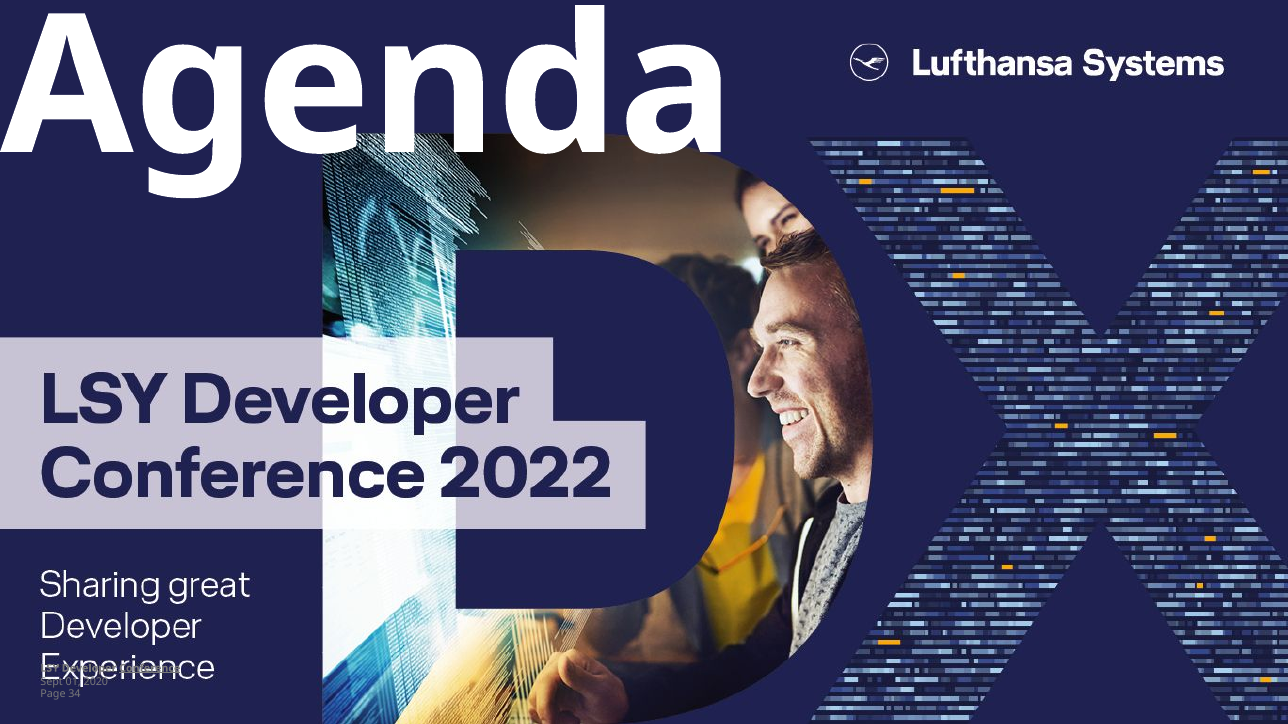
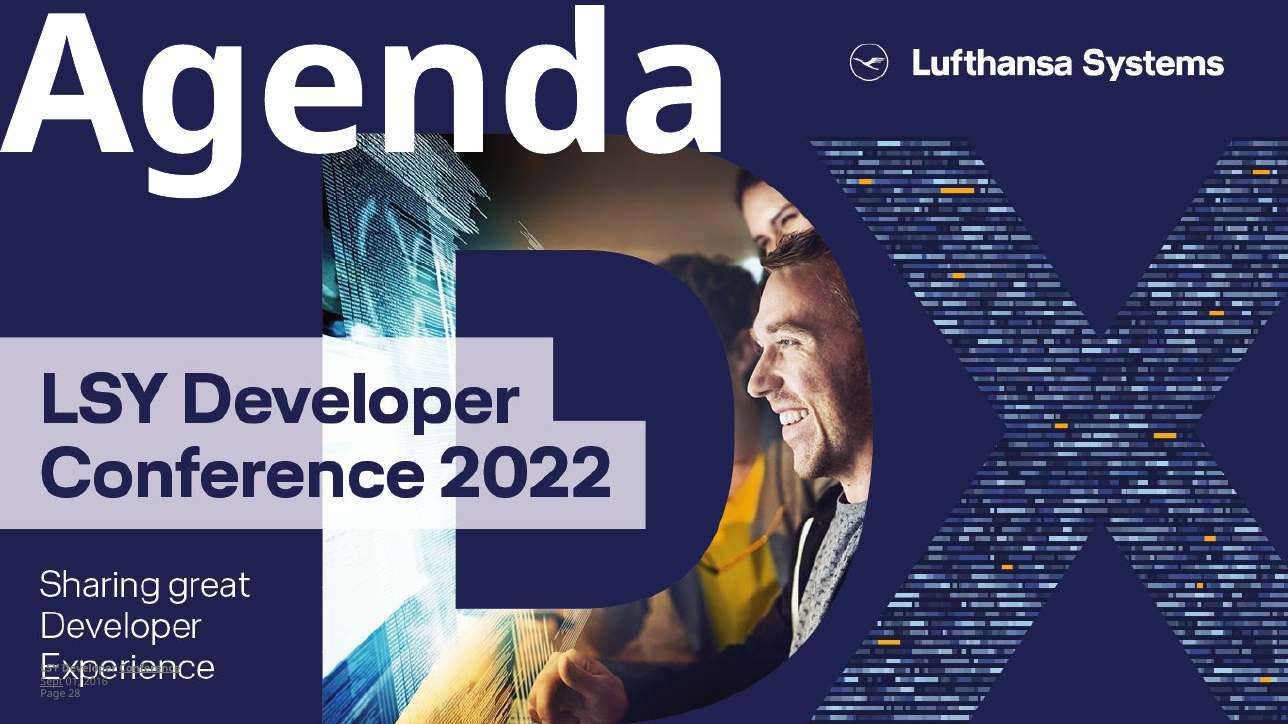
Sept underline: none -> present (52, 682)
2020: 2020 -> 2016 (96, 682)
34: 34 -> 28 (74, 695)
